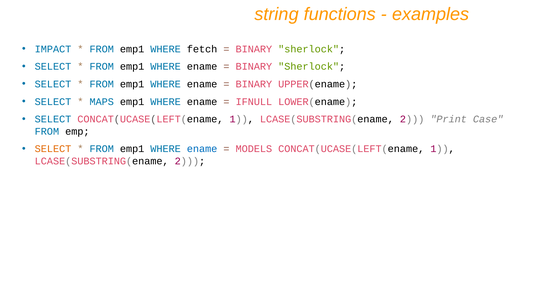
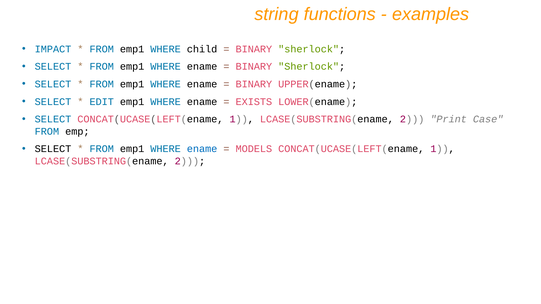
fetch: fetch -> child (202, 49)
MAPS: MAPS -> EDIT (102, 102)
IFNULL: IFNULL -> EXISTS (254, 102)
SELECT colour: orange -> black (53, 149)
